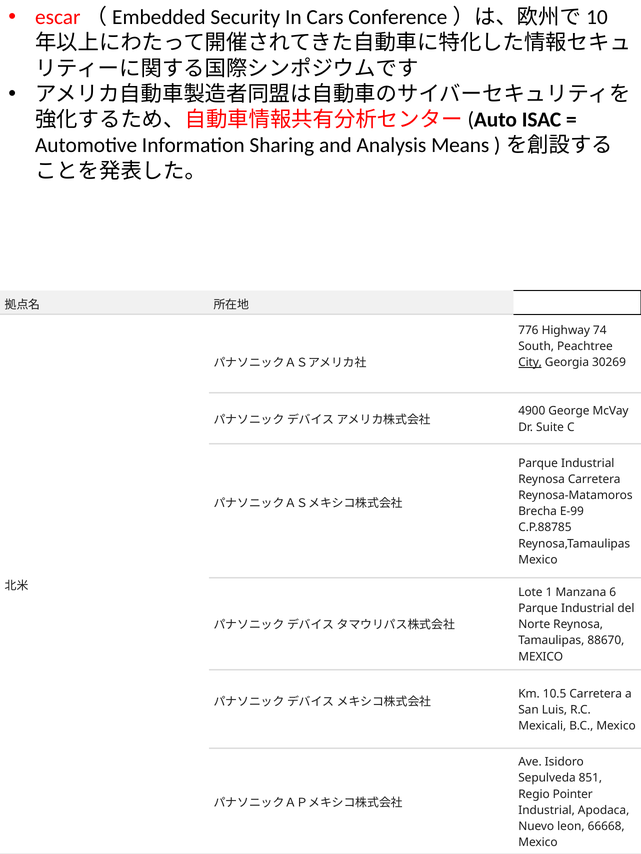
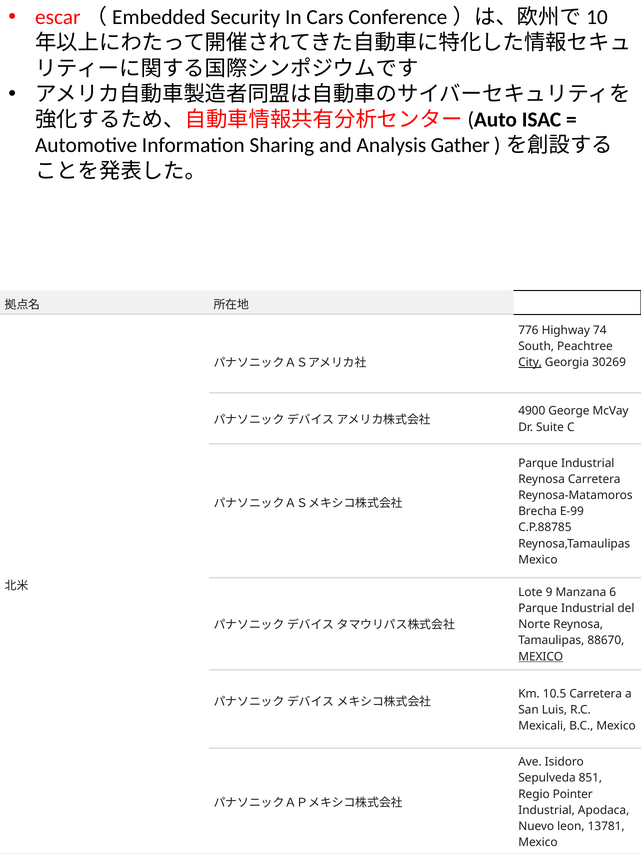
Means: Means -> Gather (460, 145)
1: 1 -> 9 (549, 593)
MEXICO underline: none -> present (541, 657)
66668: 66668 -> 13781 (606, 827)
